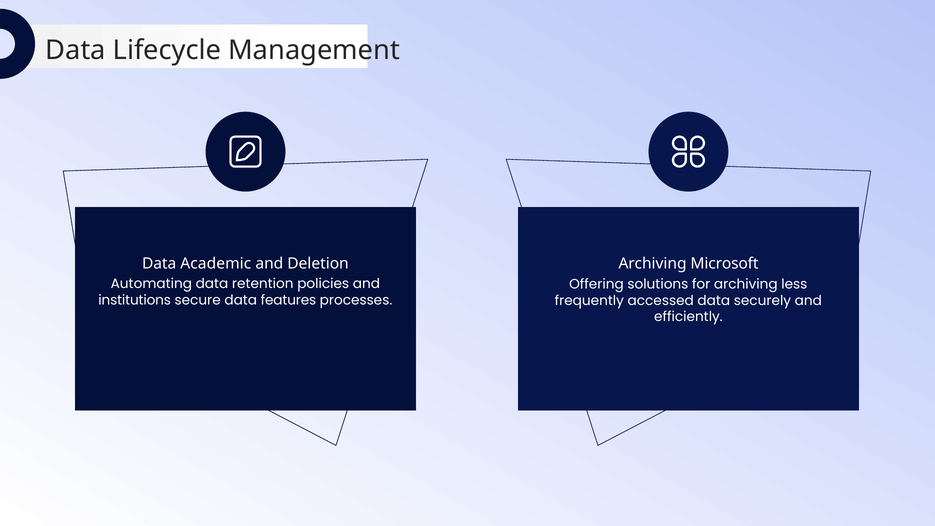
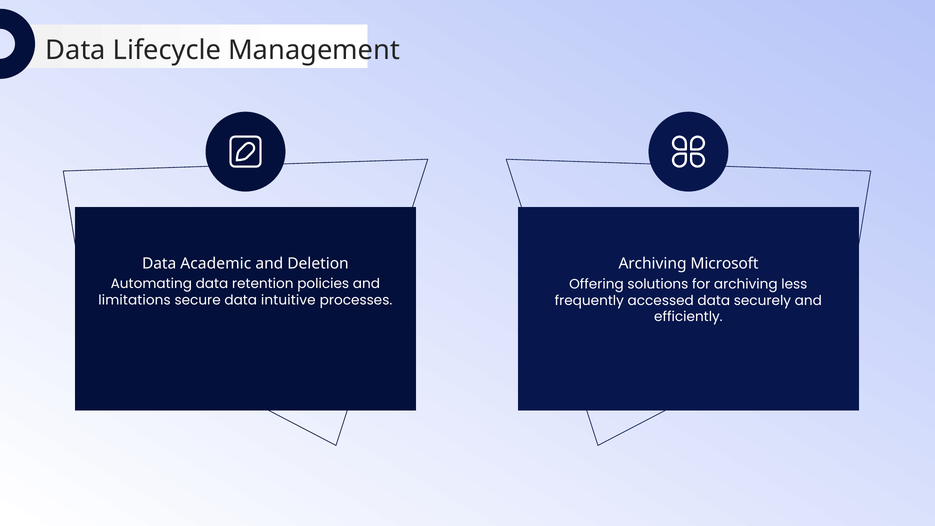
institutions: institutions -> limitations (135, 300)
features: features -> intuitive (288, 300)
